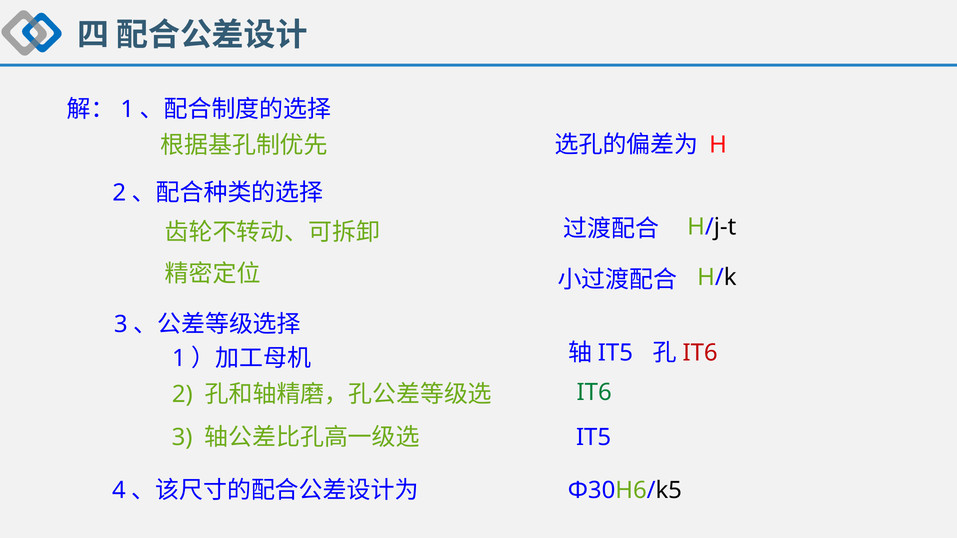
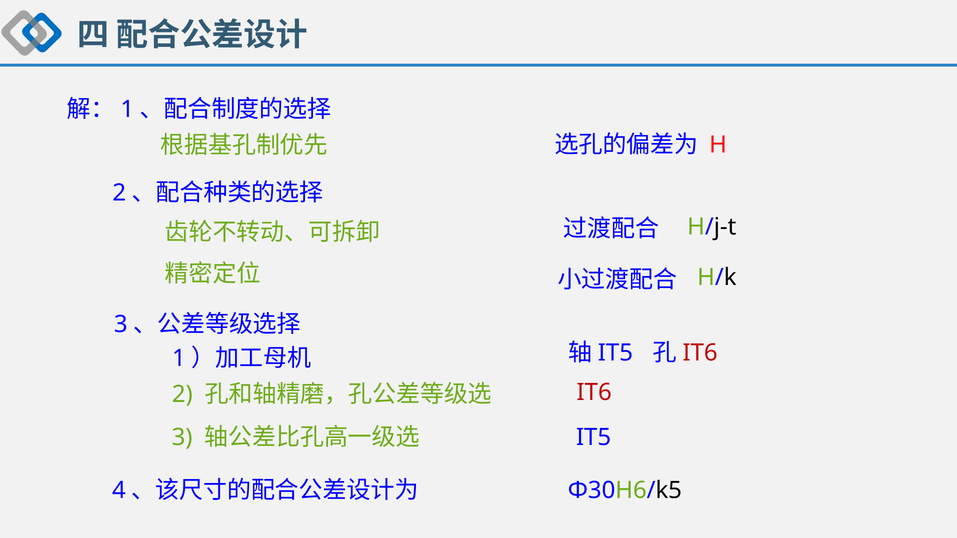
IT6 colour: green -> red (594, 392)
